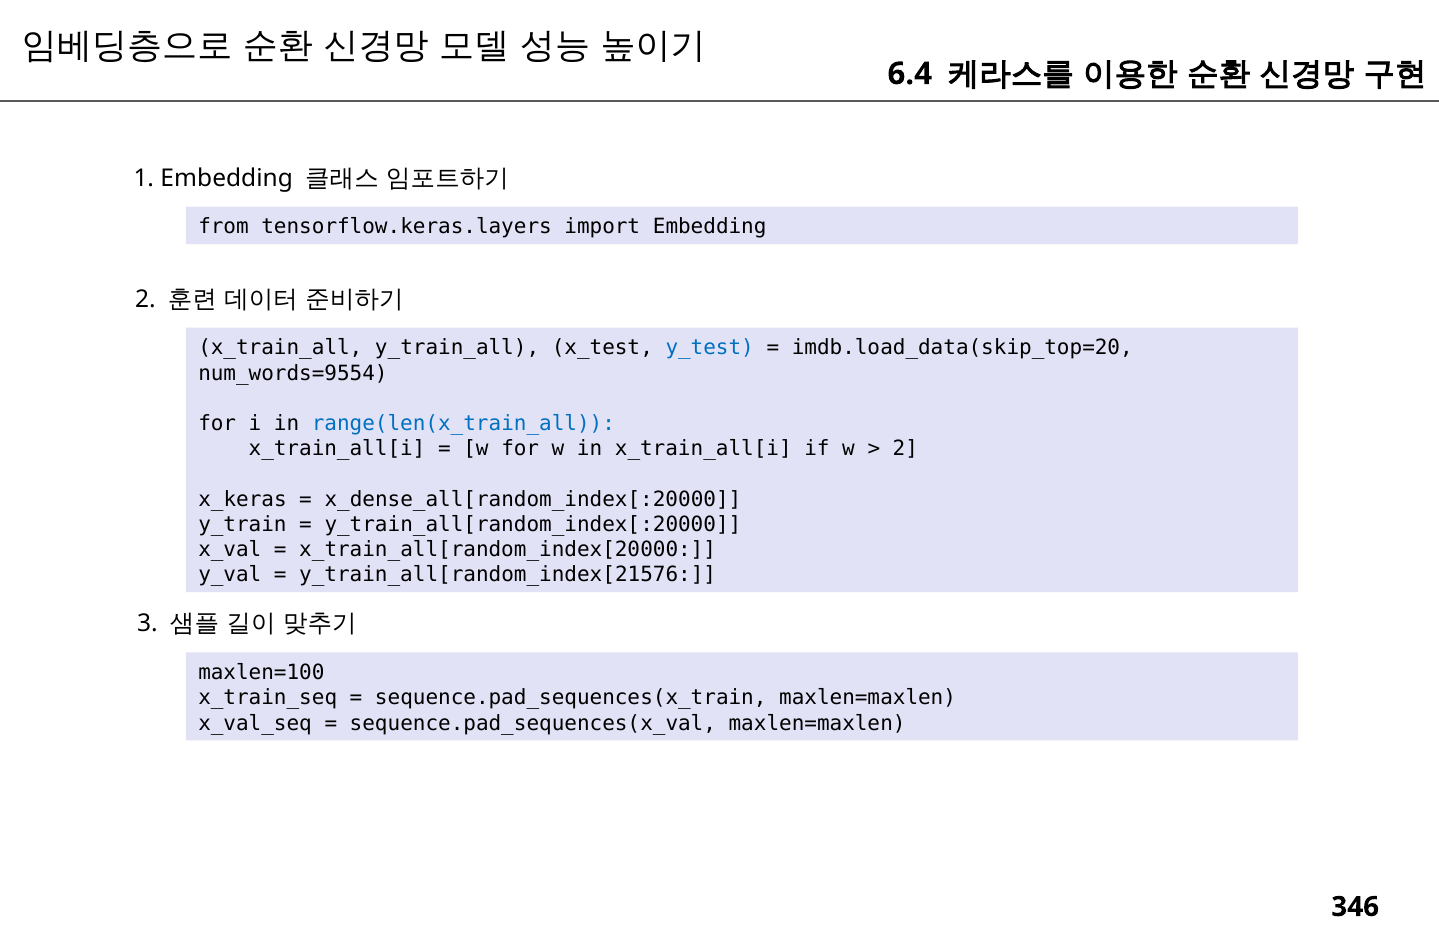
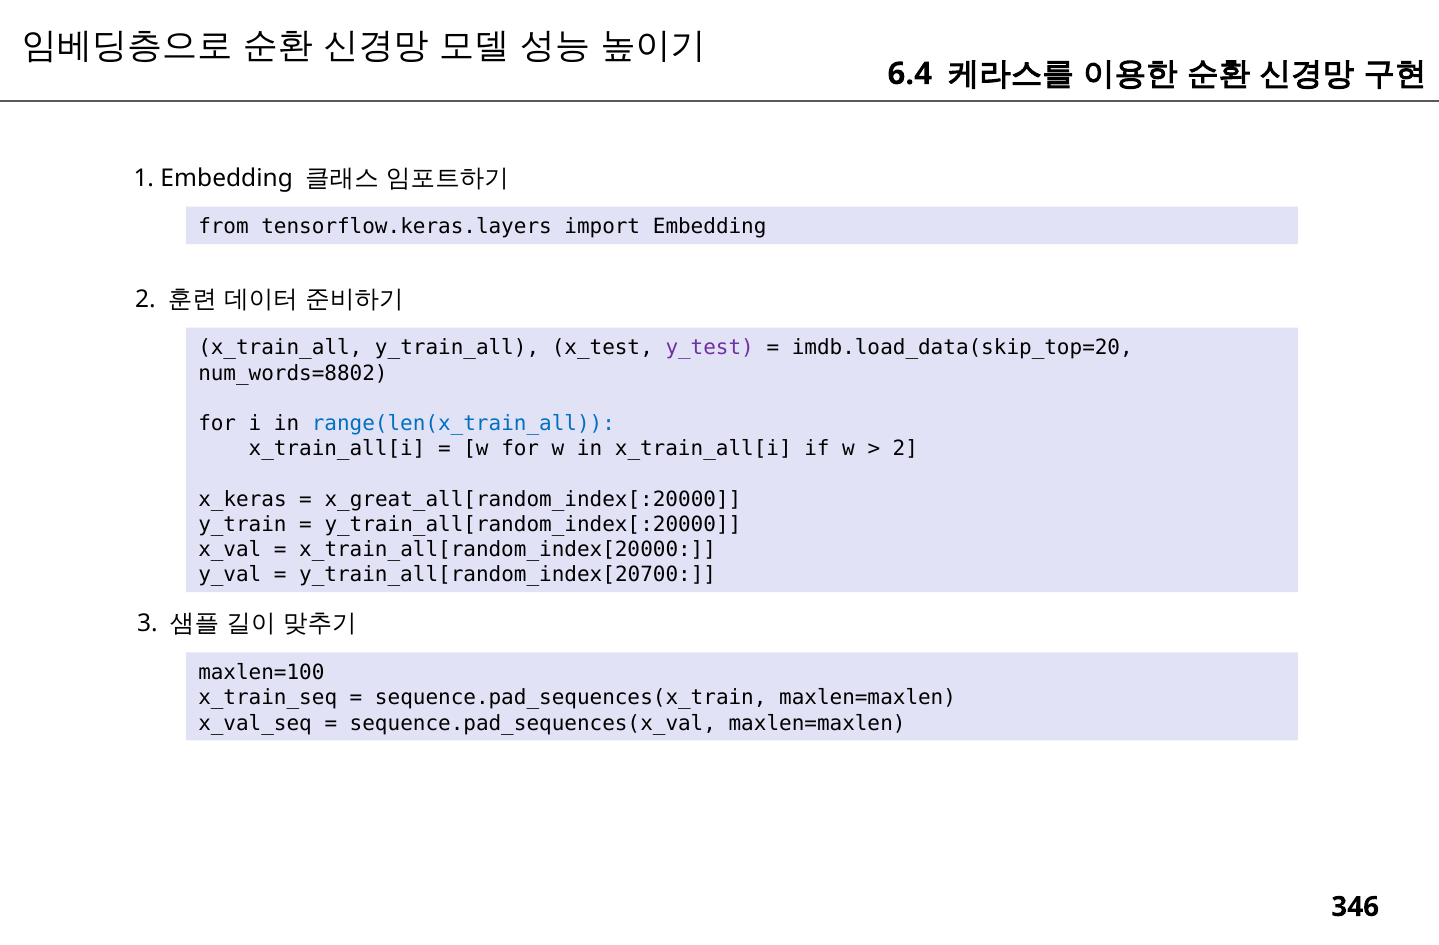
y_test colour: blue -> purple (710, 348)
num_words=9554: num_words=9554 -> num_words=8802 (293, 373)
x_dense_all[random_index[:20000: x_dense_all[random_index[:20000 -> x_great_all[random_index[:20000 (533, 499)
y_train_all[random_index[21576: y_train_all[random_index[21576 -> y_train_all[random_index[20700 (508, 575)
